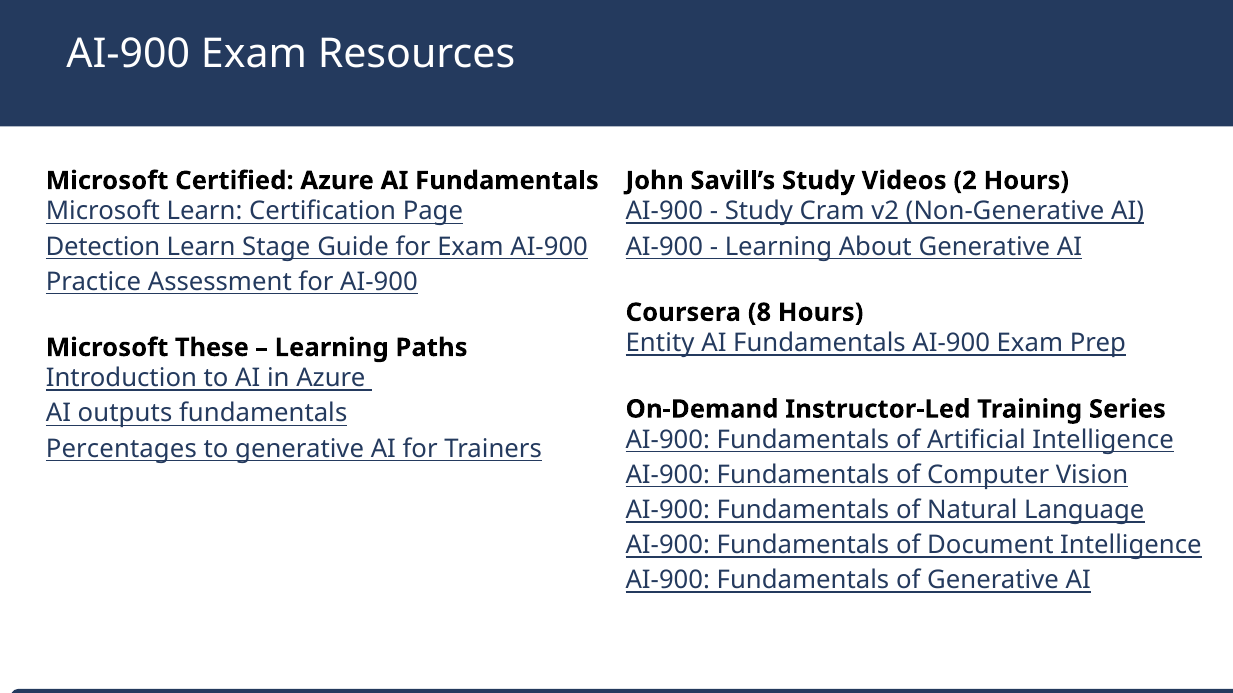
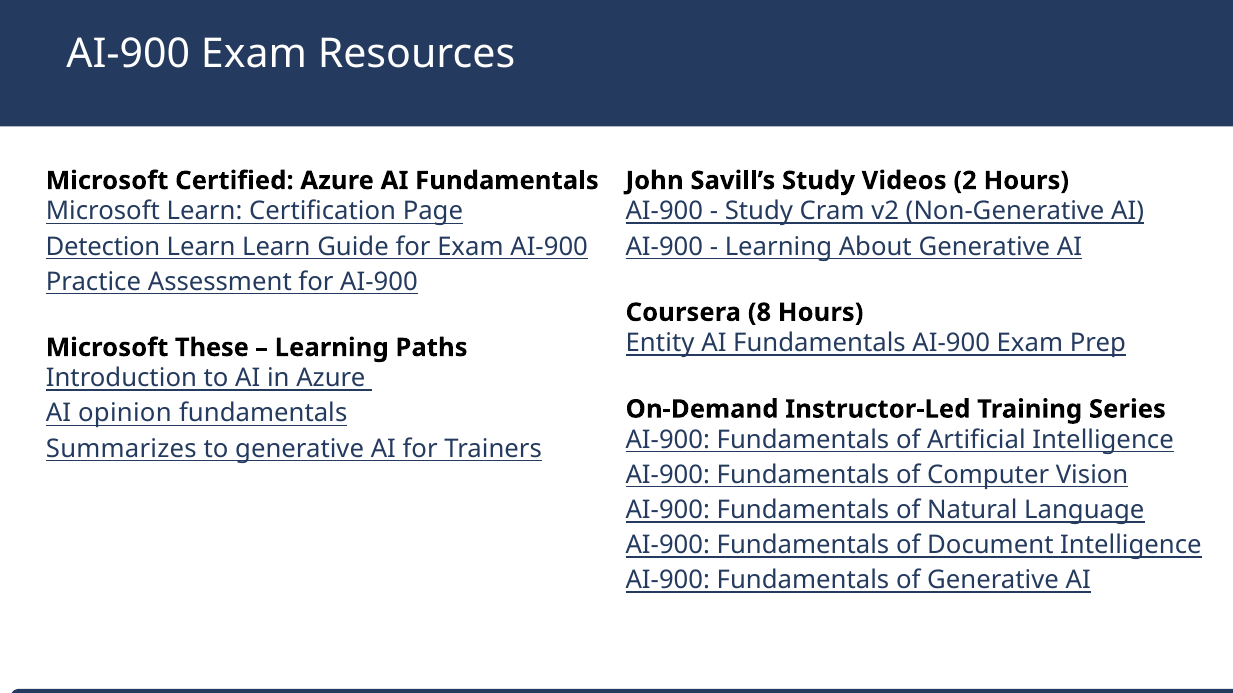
Learn Stage: Stage -> Learn (276, 247)
outputs: outputs -> opinion (125, 414)
Percentages: Percentages -> Summarizes (121, 449)
